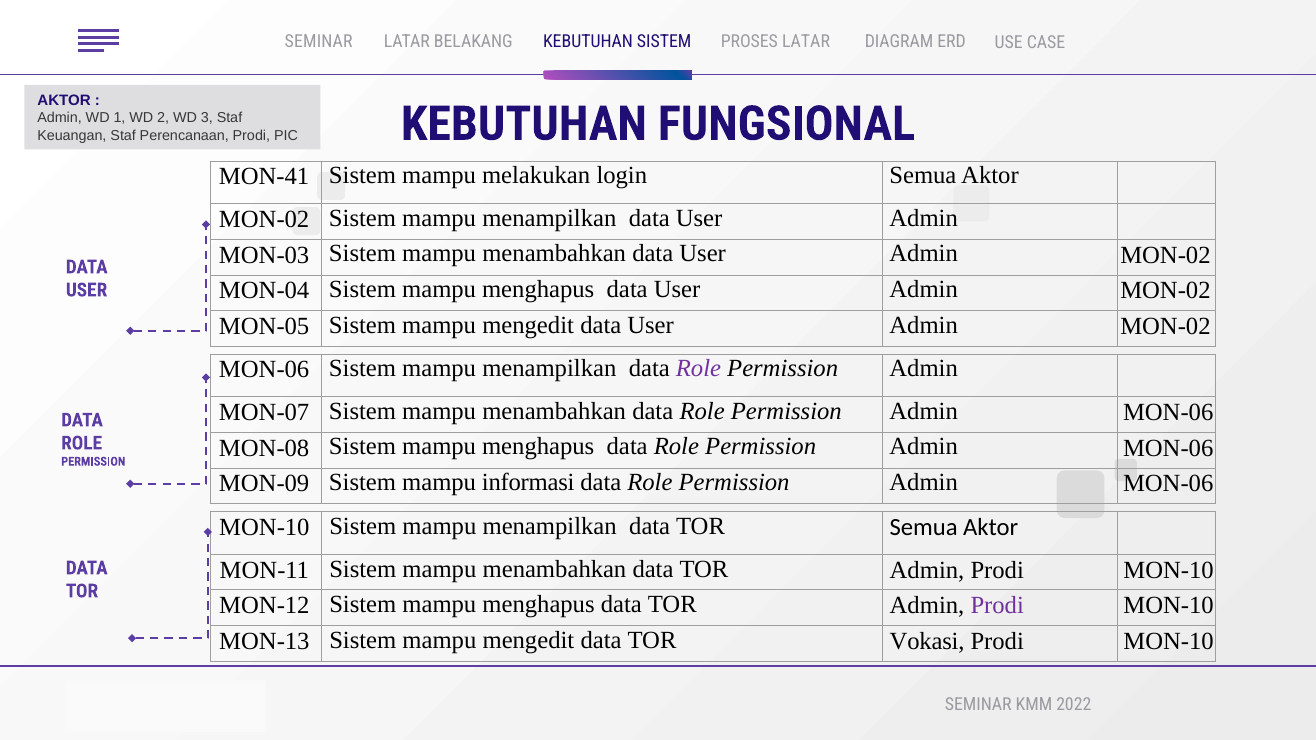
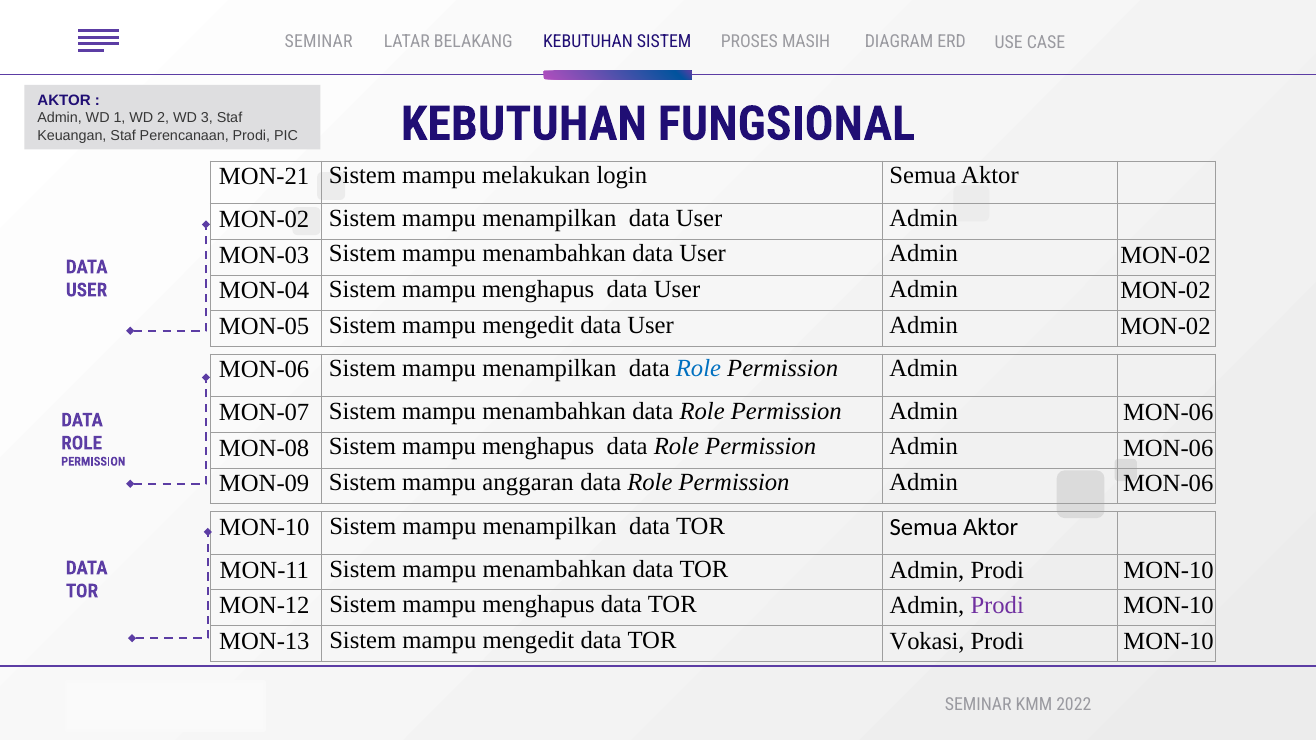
PROSES LATAR: LATAR -> MASIH (806, 42)
MON-41: MON-41 -> MON-21 (264, 177)
Role colour: purple -> blue (698, 369)
informasi: informasi -> anggaran (528, 483)
